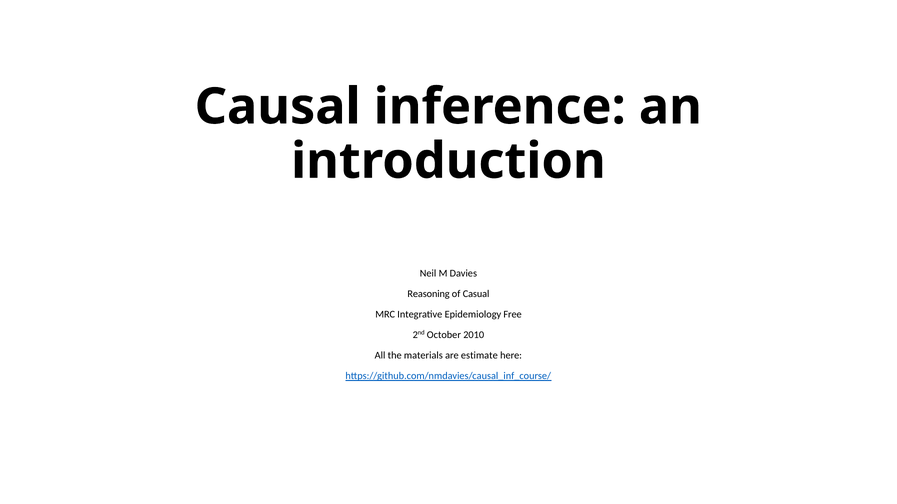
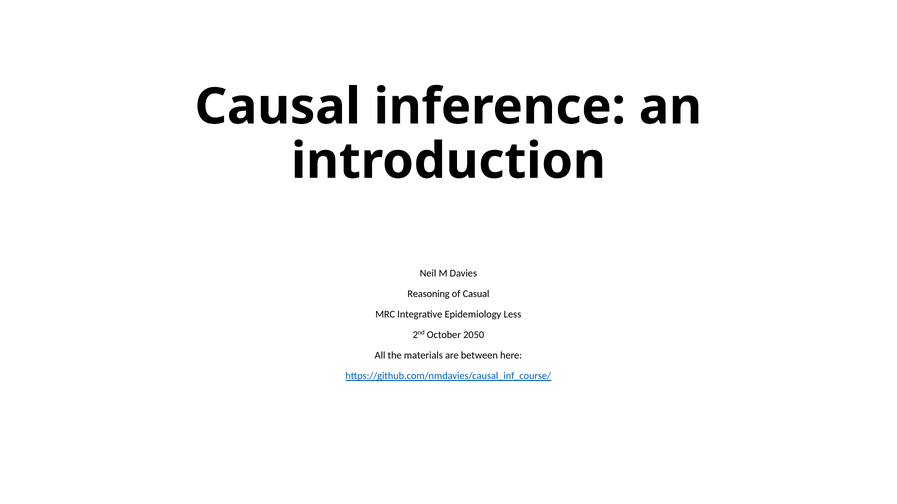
Free: Free -> Less (512, 315)
2010: 2010 -> 2050 (474, 335)
estimate: estimate -> between (479, 356)
